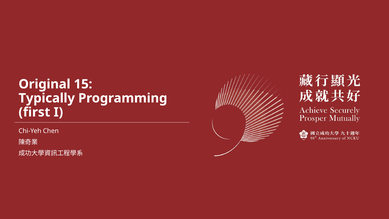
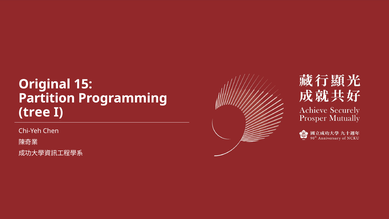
Typically: Typically -> Partition (47, 98)
first: first -> tree (34, 112)
